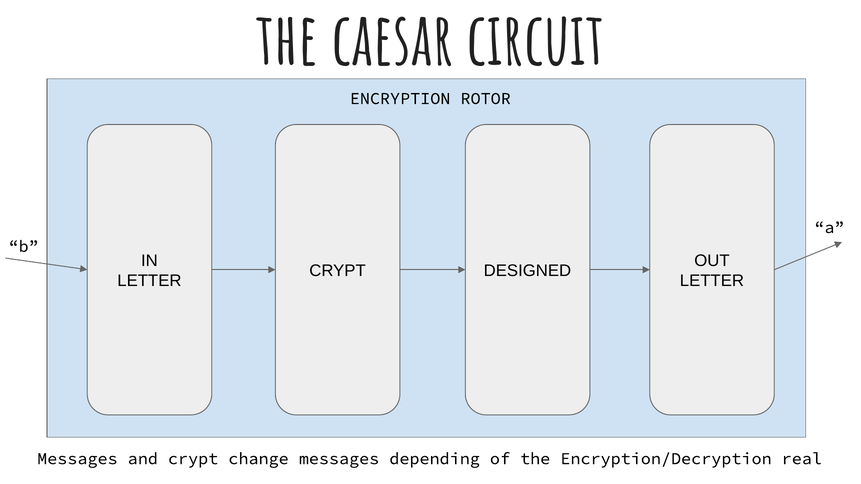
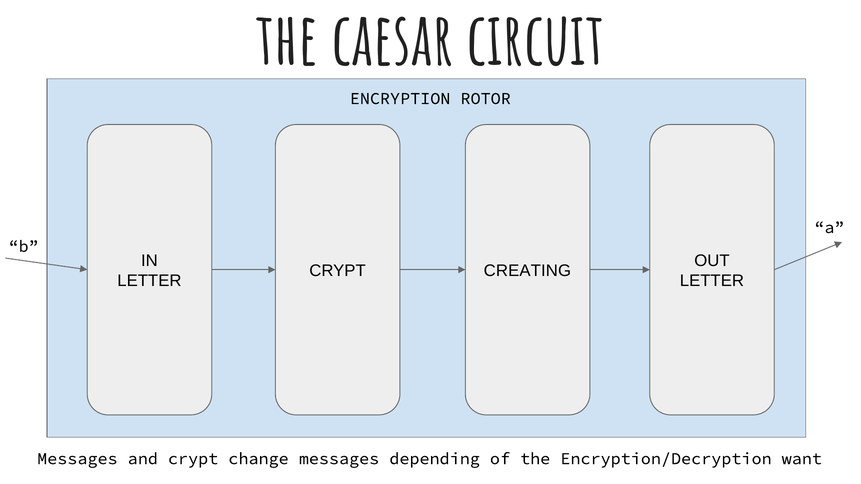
DESIGNED: DESIGNED -> CREATING (527, 271)
real: real -> want (802, 459)
